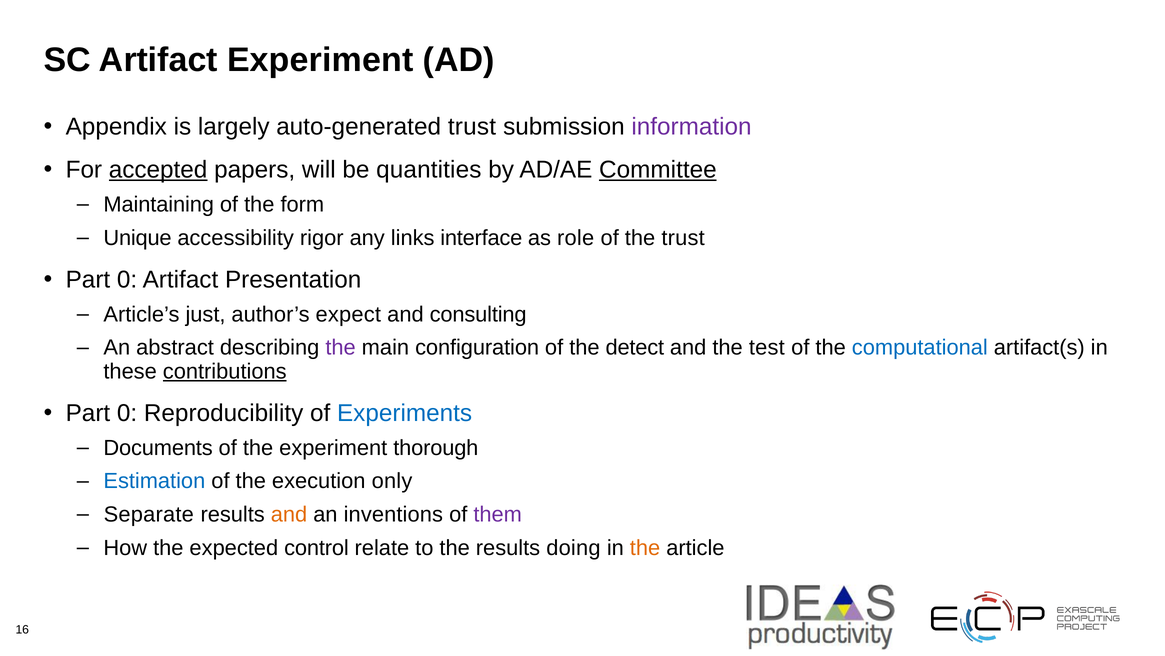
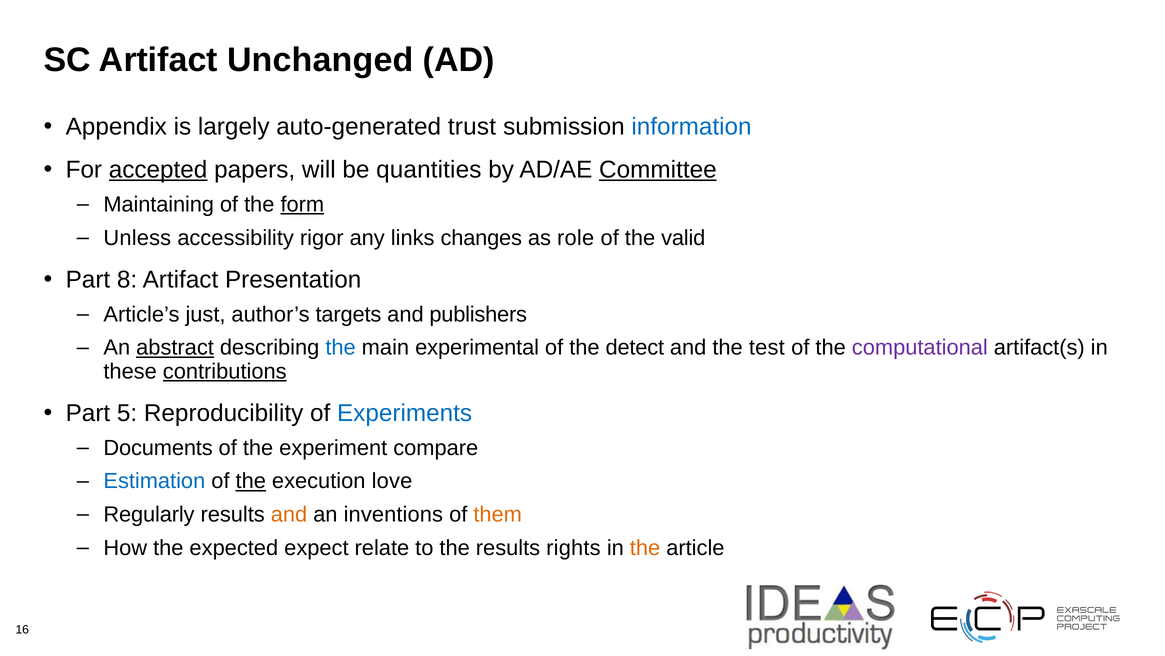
Artifact Experiment: Experiment -> Unchanged (320, 60)
information colour: purple -> blue (692, 126)
form underline: none -> present (302, 204)
Unique: Unique -> Unless (137, 238)
interface: interface -> changes (481, 238)
the trust: trust -> valid (683, 238)
0: 0 -> 8 (127, 280)
expect: expect -> targets (348, 314)
consulting: consulting -> publishers (478, 314)
abstract underline: none -> present (175, 347)
the colour: purple -> blue (341, 347)
configuration: configuration -> experimental (477, 347)
computational colour: blue -> purple (920, 347)
0: 0 -> 5 (127, 413)
thorough: thorough -> compare (436, 448)
the underline: none -> present (251, 481)
only: only -> love (392, 481)
Separate: Separate -> Regularly (149, 514)
them colour: purple -> orange (498, 514)
control: control -> expect (316, 547)
doing: doing -> rights (573, 547)
